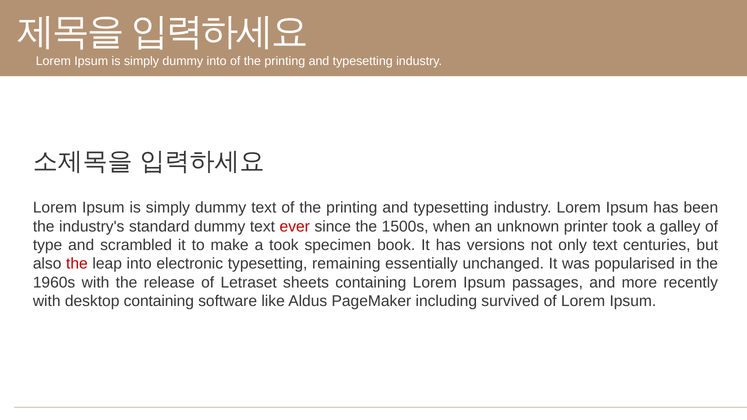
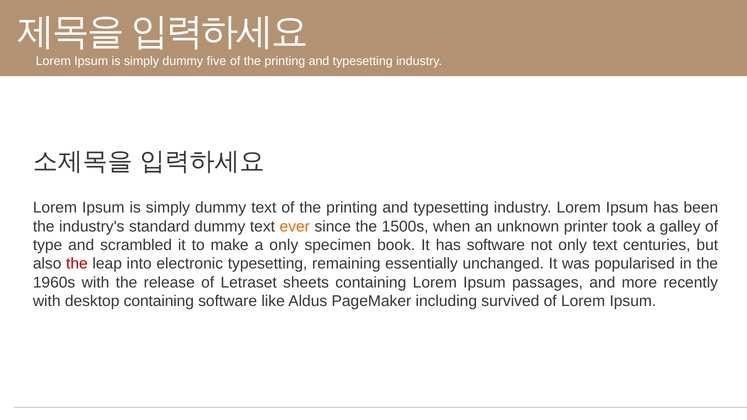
dummy into: into -> five (217, 61)
ever colour: red -> orange (295, 227)
a took: took -> only (284, 245)
has versions: versions -> software (496, 245)
